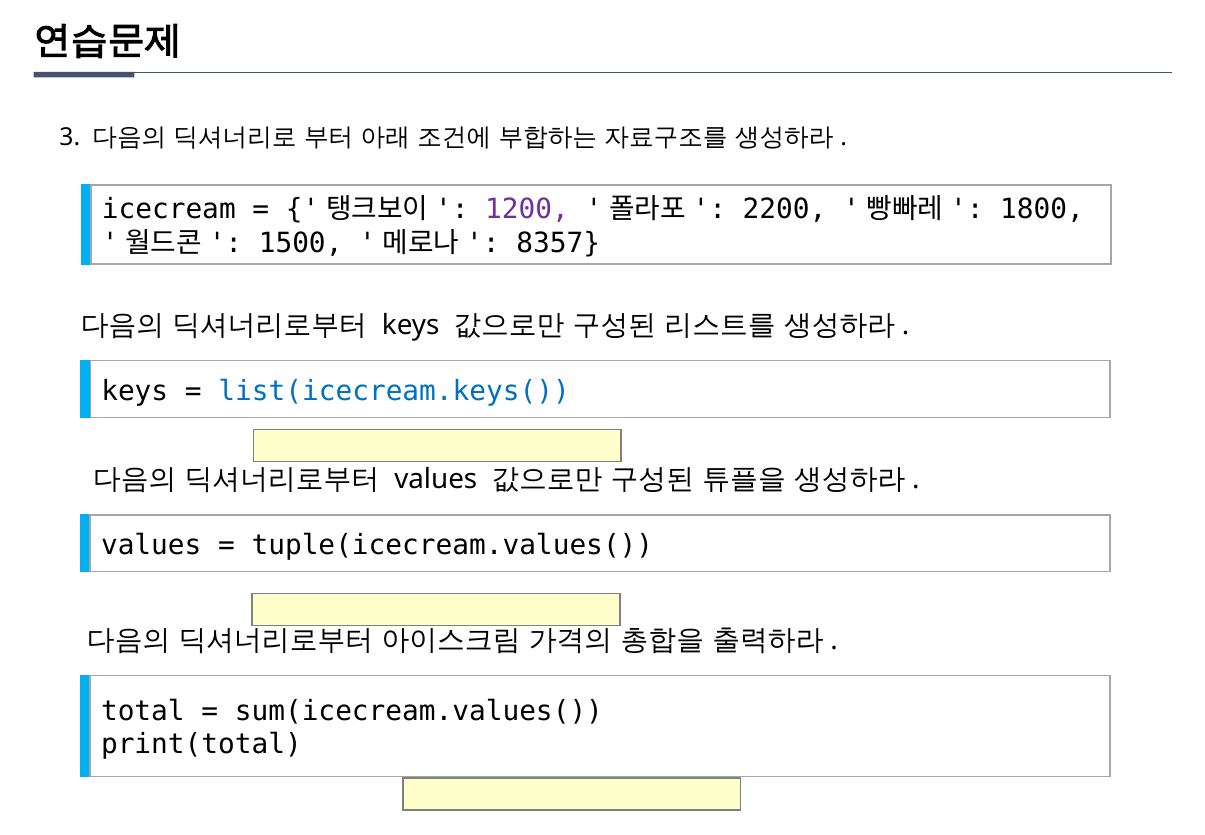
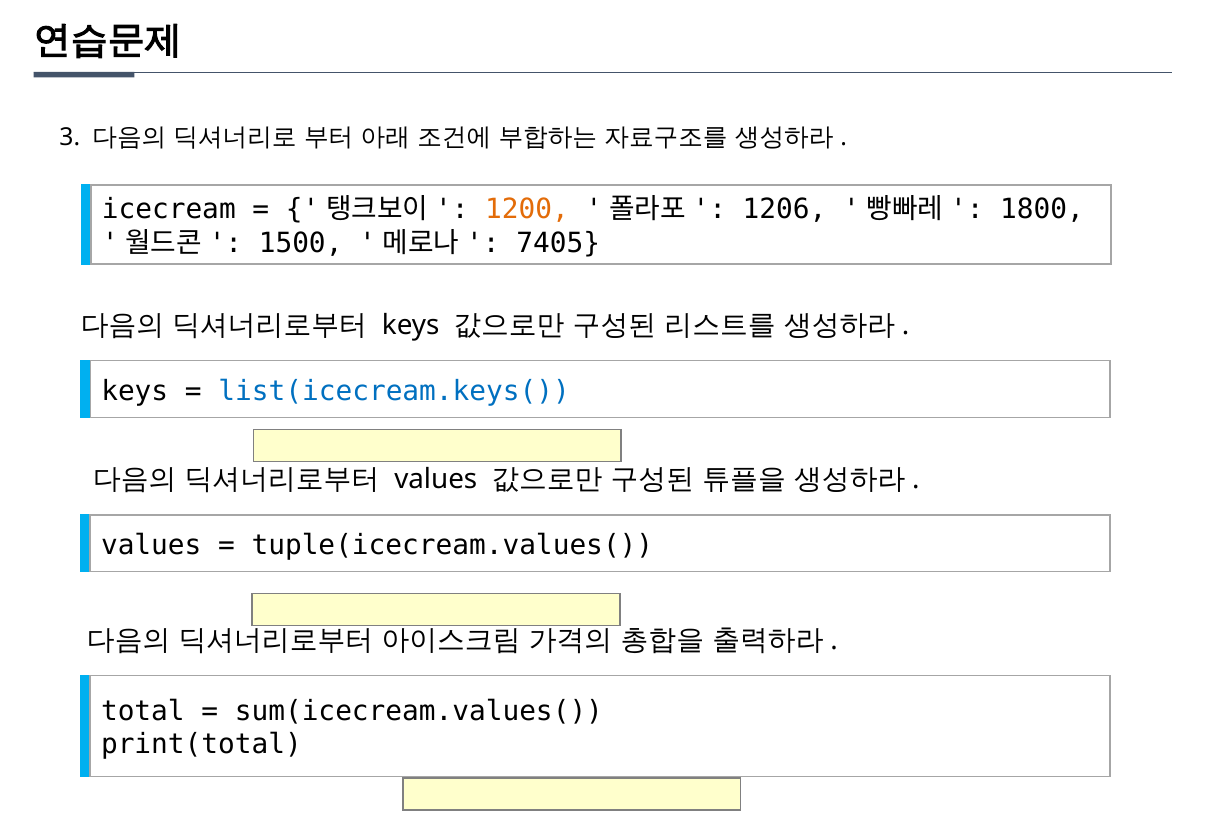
1200 colour: purple -> orange (527, 210)
2200: 2200 -> 1206 (785, 210)
8357: 8357 -> 7405 (558, 243)
